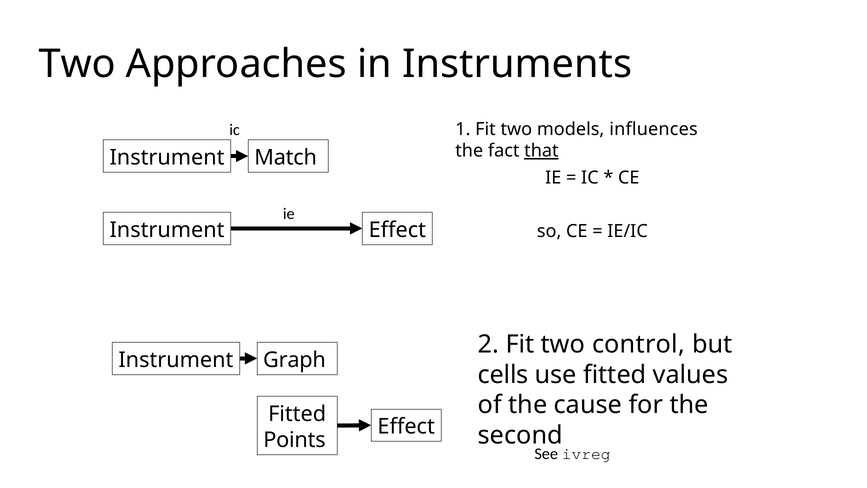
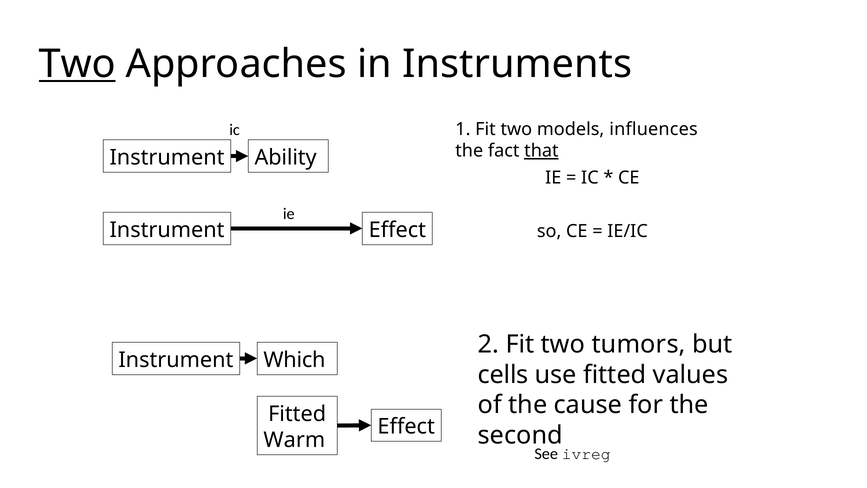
Two underline: none -> present (77, 64)
Match: Match -> Ability (286, 158)
control: control -> tumors (639, 344)
Graph: Graph -> Which (294, 360)
Points: Points -> Warm (294, 440)
